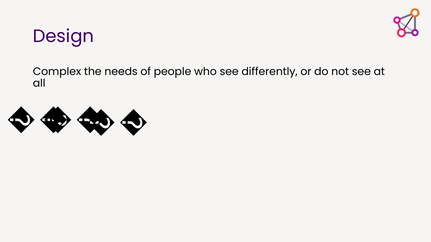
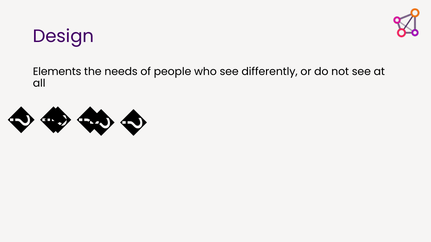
Complex: Complex -> Elements (57, 72)
